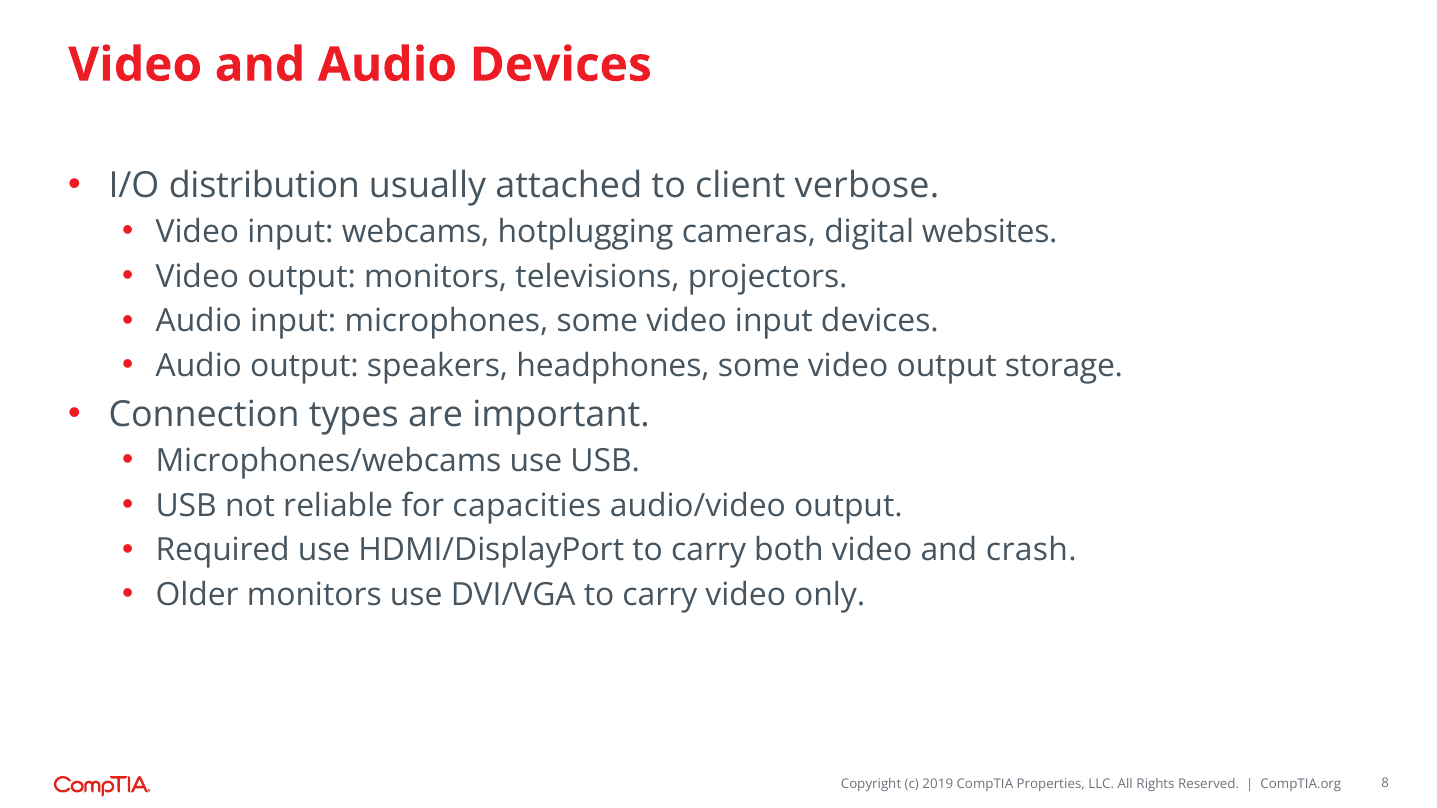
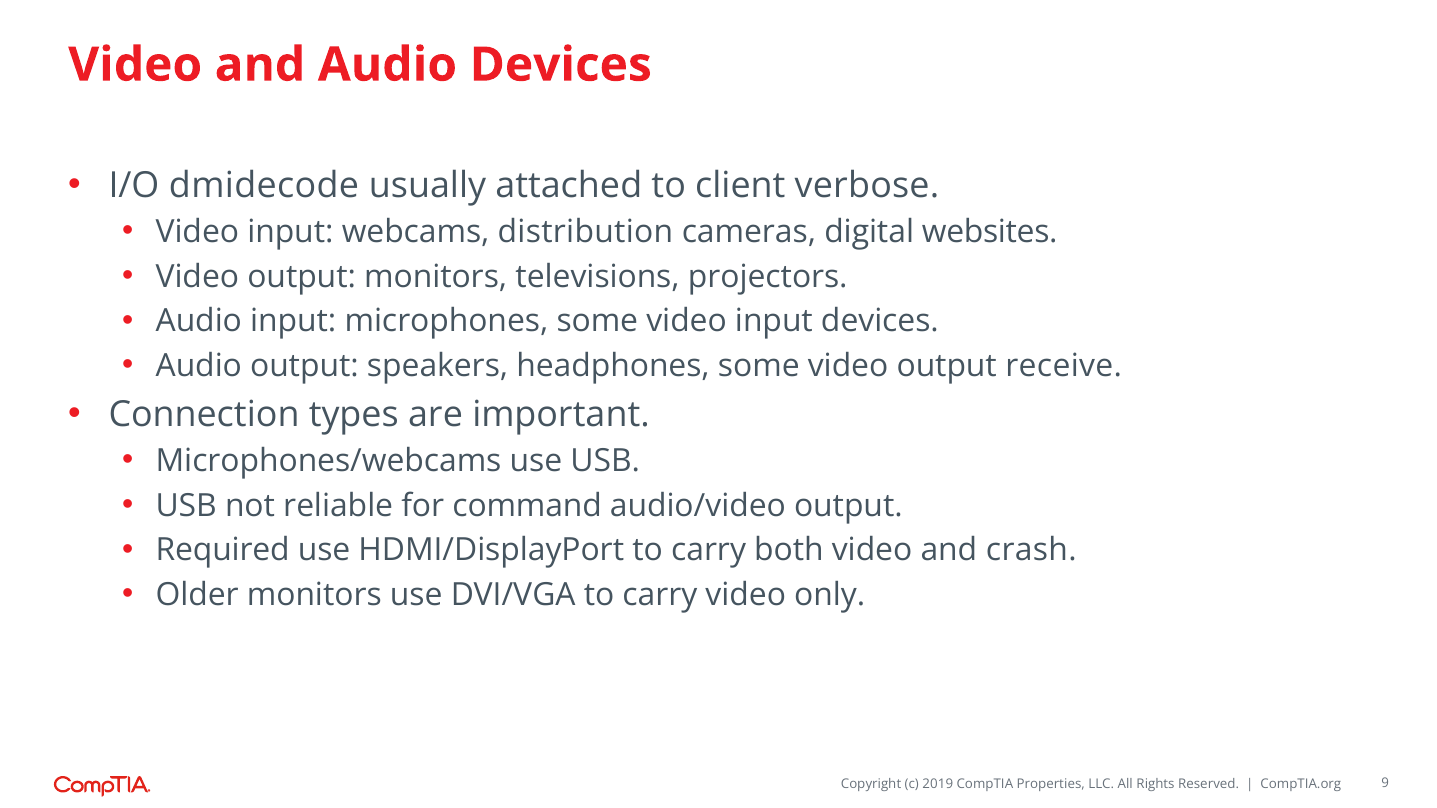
distribution: distribution -> dmidecode (264, 185)
hotplugging: hotplugging -> distribution (585, 232)
storage: storage -> receive (1064, 366)
capacities: capacities -> command (527, 506)
8: 8 -> 9 (1385, 783)
